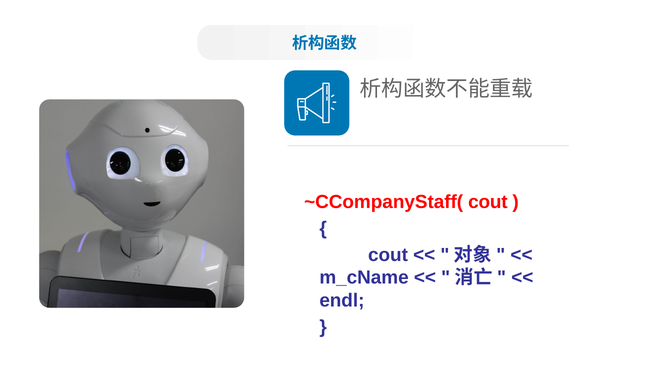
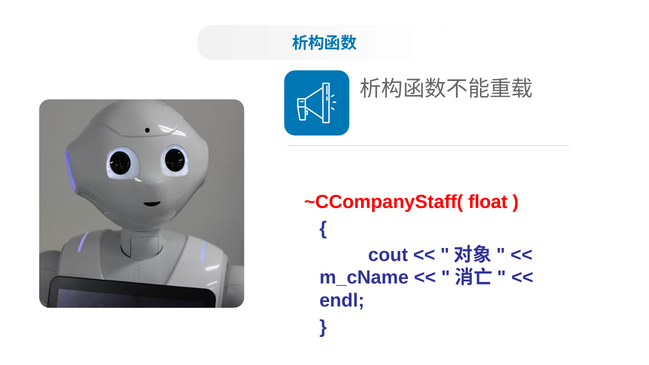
~CCompanyStaff( cout: cout -> float (488, 202)
